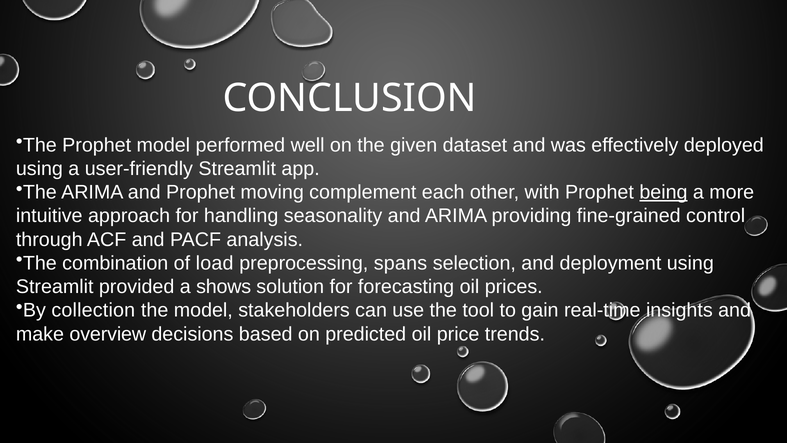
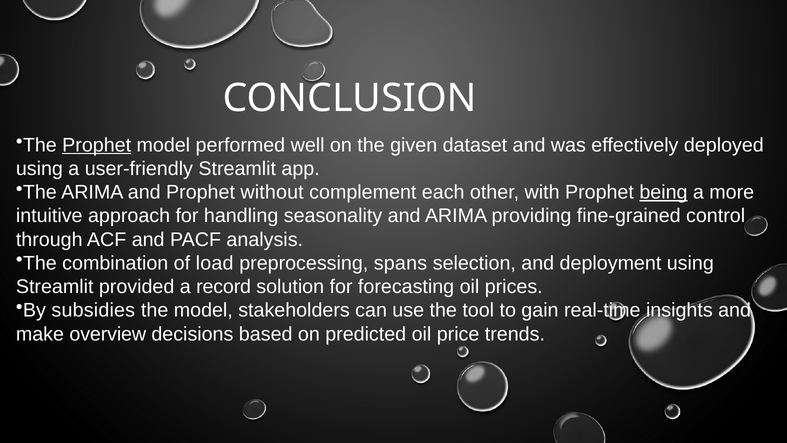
Prophet underline: none -> present (97, 145)
moving: moving -> without (272, 192)
shows: shows -> record (224, 287)
collection: collection -> subsidies (93, 310)
